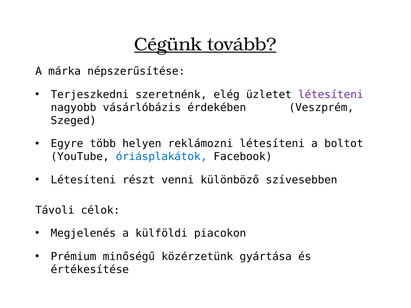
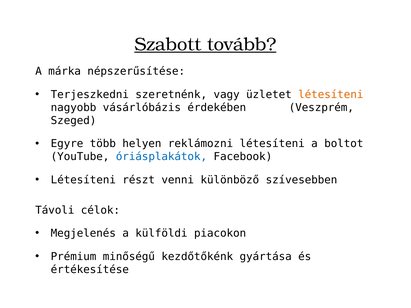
Cégünk: Cégünk -> Szabott (168, 44)
elég: elég -> vagy (227, 95)
létesíteni colour: purple -> orange (331, 95)
közérzetünk: közérzetünk -> kezdőtőkénk (197, 257)
